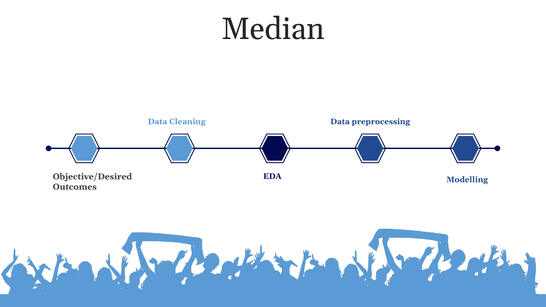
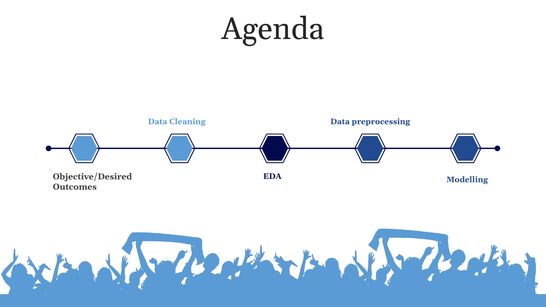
Median: Median -> Agenda (273, 29)
